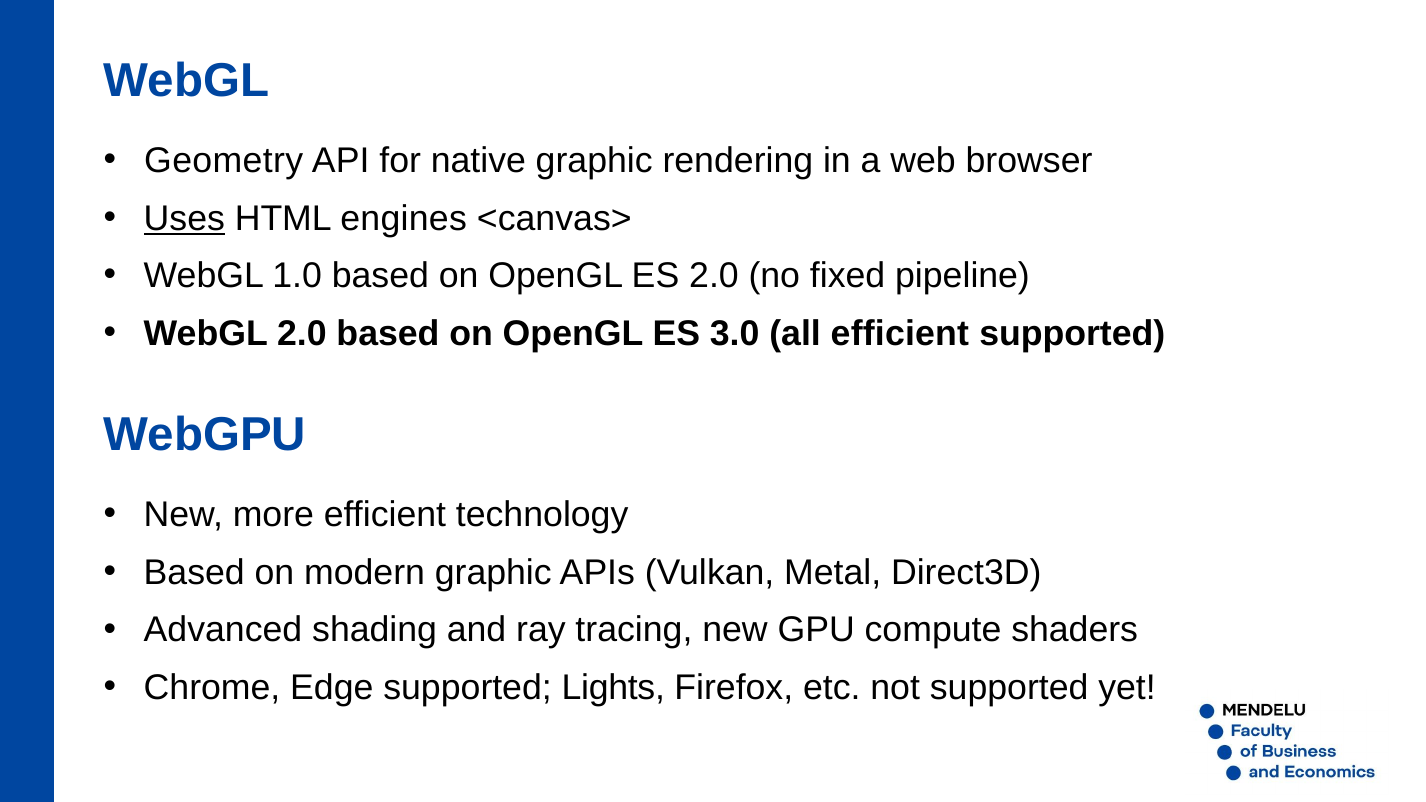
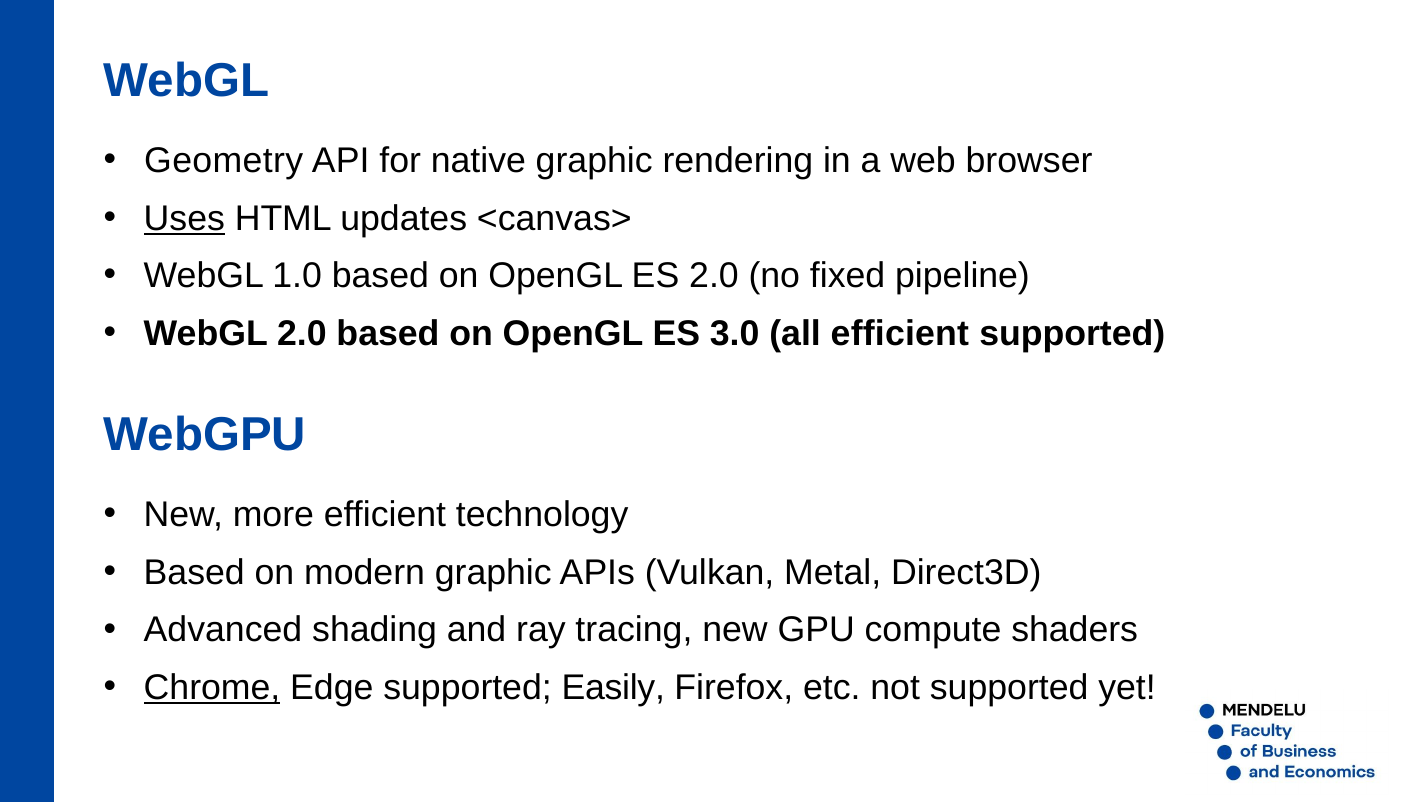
engines: engines -> updates (404, 218)
Chrome underline: none -> present (212, 688)
Lights: Lights -> Easily (613, 688)
